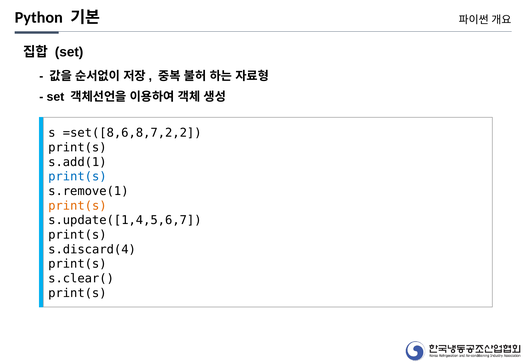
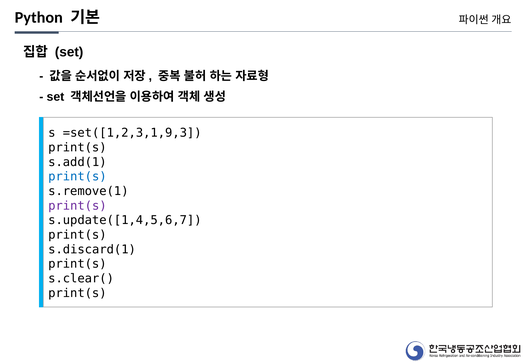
=set([8,6,8,7,2,2: =set([8,6,8,7,2,2 -> =set([1,2,3,1,9,3 (132, 133)
print(s colour: orange -> purple (77, 206)
s.discard(4: s.discard(4 -> s.discard(1 (92, 250)
